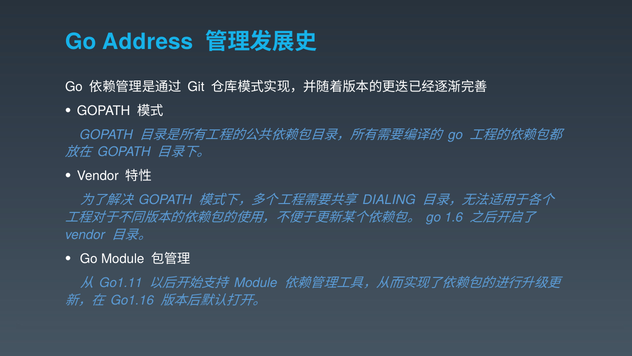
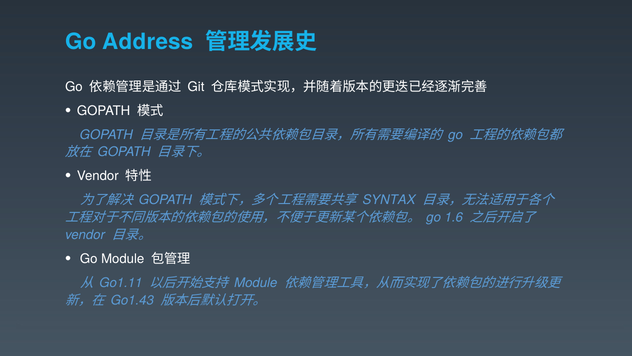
DIALING: DIALING -> SYNTAX (389, 200)
Go1.16: Go1.16 -> Go1.43 (132, 300)
